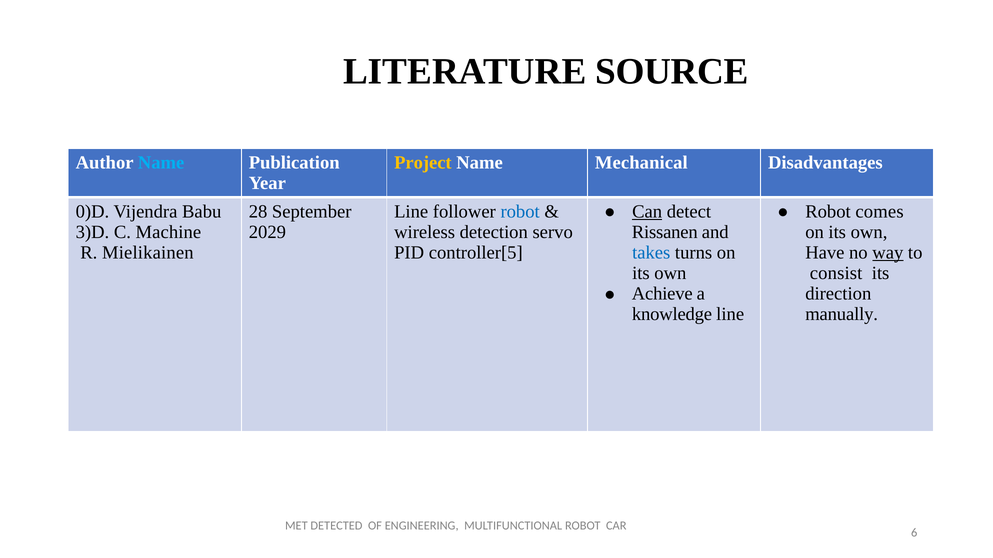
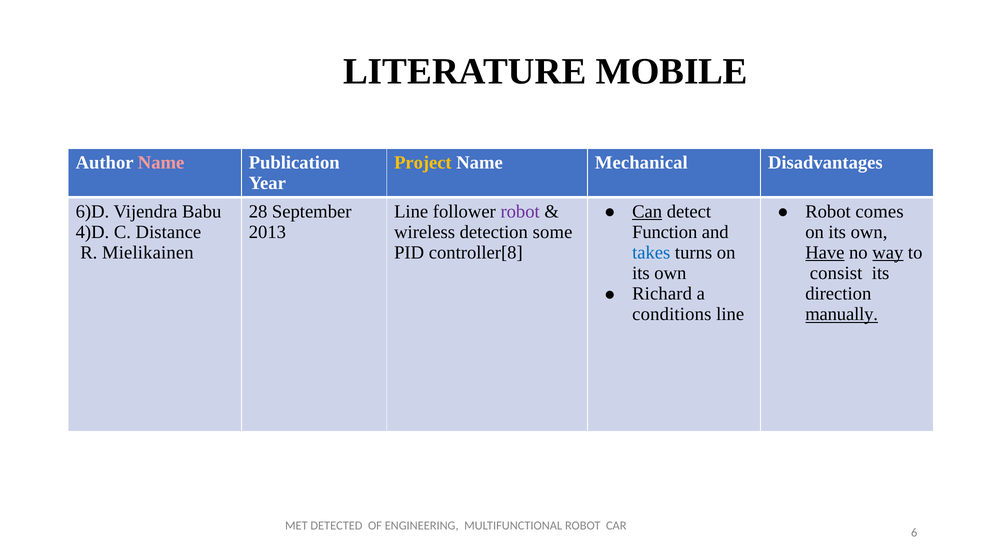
SOURCE: SOURCE -> MOBILE (672, 71)
Name colour: light blue -> pink (161, 163)
0)D: 0)D -> 6)D (92, 212)
robot colour: blue -> purple (520, 212)
3)D: 3)D -> 4)D (92, 232)
Machine: Machine -> Distance (168, 232)
2029: 2029 -> 2013 (267, 232)
servo: servo -> some (553, 232)
Rissanen: Rissanen -> Function (665, 232)
controller[5: controller[5 -> controller[8 (476, 253)
Have underline: none -> present (825, 253)
Achieve: Achieve -> Richard (662, 294)
knowledge: knowledge -> conditions (672, 315)
manually underline: none -> present (842, 315)
